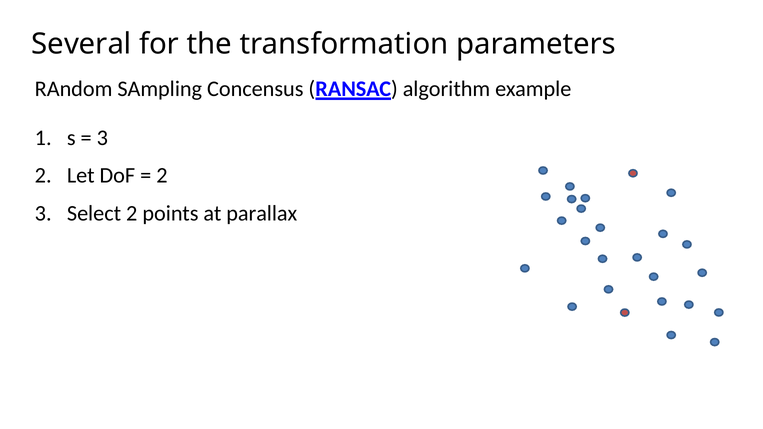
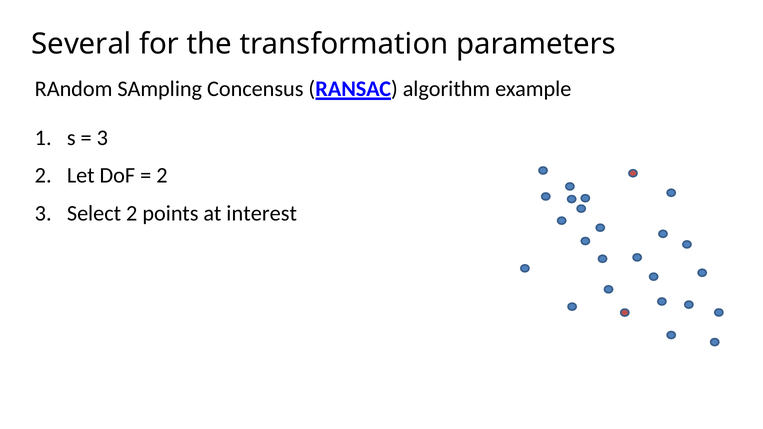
parallax: parallax -> interest (262, 213)
